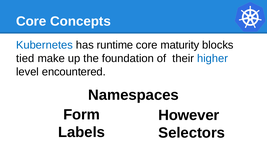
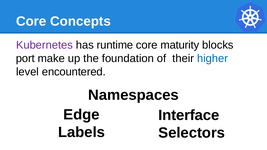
Kubernetes colour: blue -> purple (44, 45)
tied: tied -> port (25, 59)
Form: Form -> Edge (81, 115)
However: However -> Interface (189, 115)
